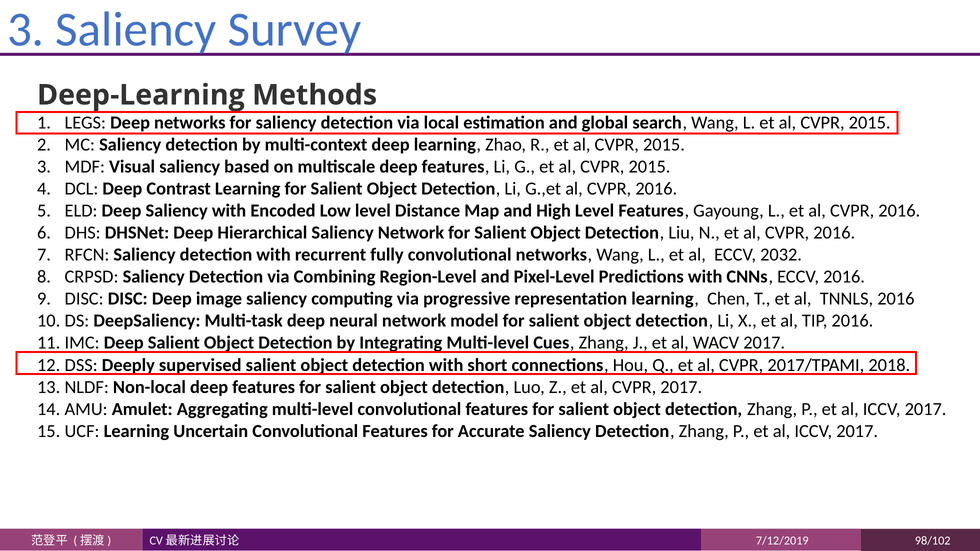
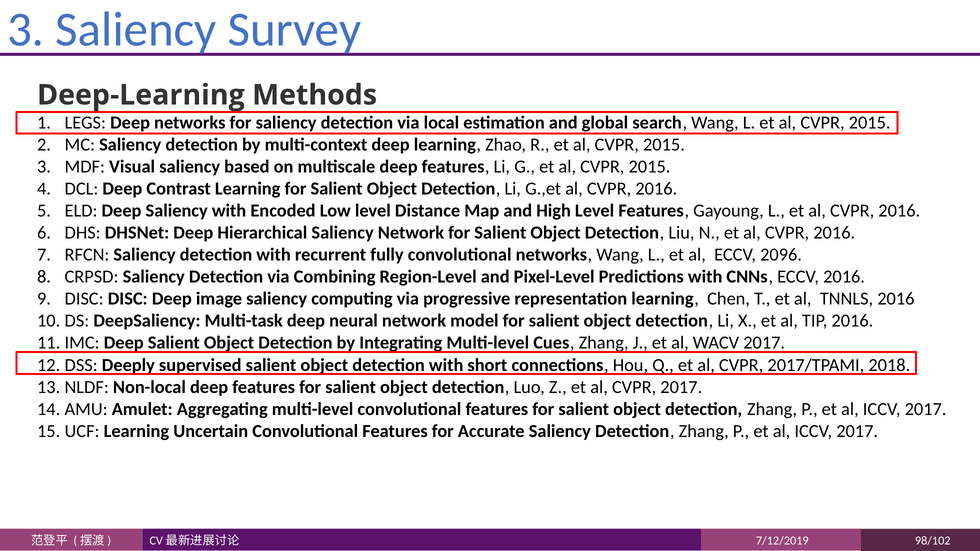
2032: 2032 -> 2096 (781, 255)
